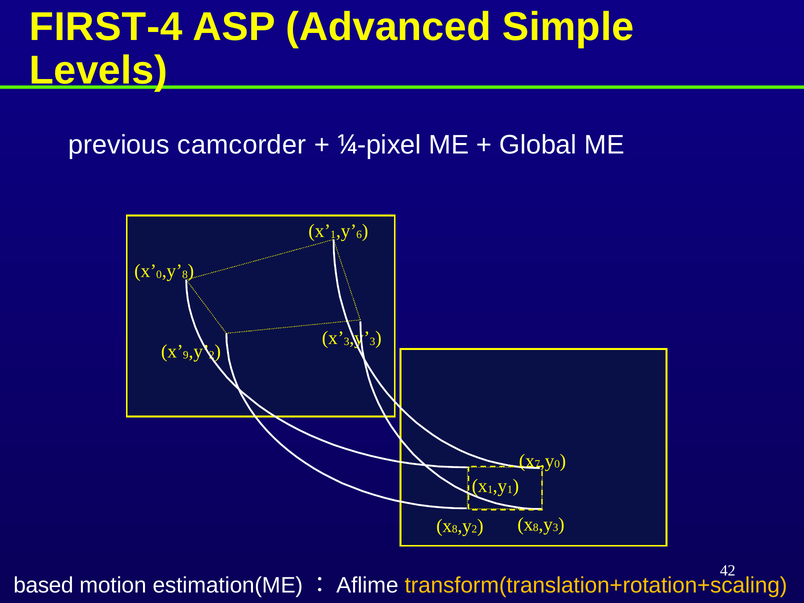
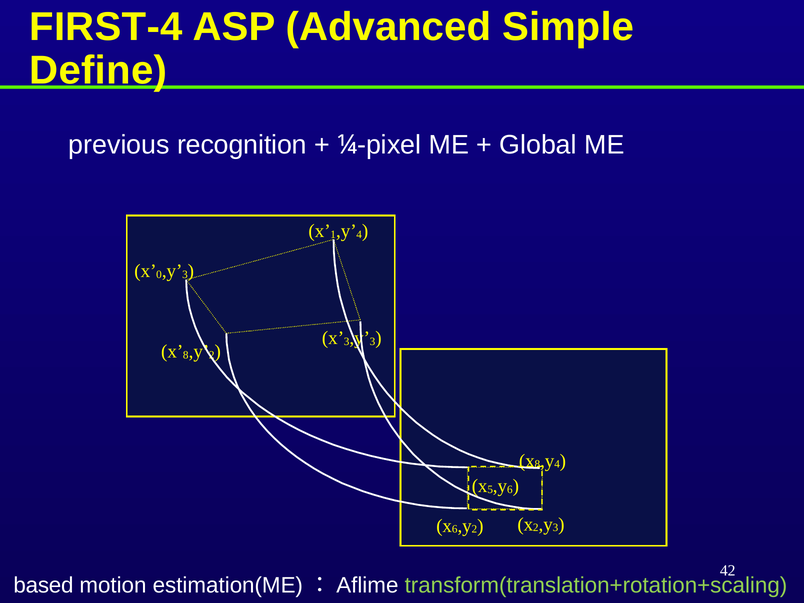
Levels: Levels -> Define (98, 70)
camcorder: camcorder -> recognition (242, 145)
1 ,y 6: 6 -> 4 (359, 234)
0 ,y 8: 8 -> 3 (185, 275)
9: 9 -> 8 (186, 355)
7: 7 -> 8 (537, 464)
0: 0 -> 4 (557, 464)
1: 1 -> 5 (490, 490)
,y 1: 1 -> 6 (510, 490)
8: 8 -> 2 (536, 528)
8: 8 -> 6 (455, 529)
transform(translation+rotation+scaling colour: yellow -> light green (596, 585)
